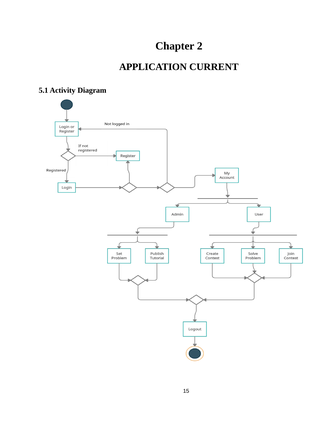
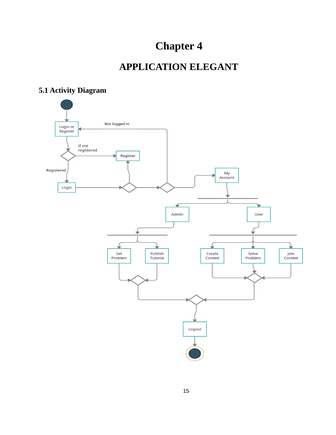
2: 2 -> 4 (200, 46)
CURRENT: CURRENT -> ELEGANT (214, 67)
